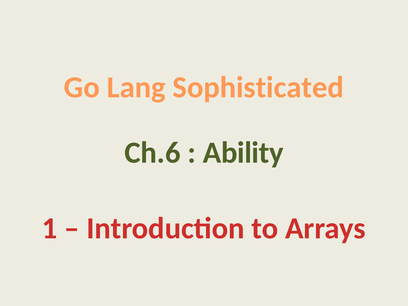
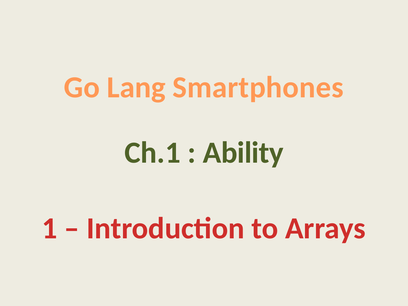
Sophisticated: Sophisticated -> Smartphones (258, 87)
Ch.6: Ch.6 -> Ch.1 (152, 153)
